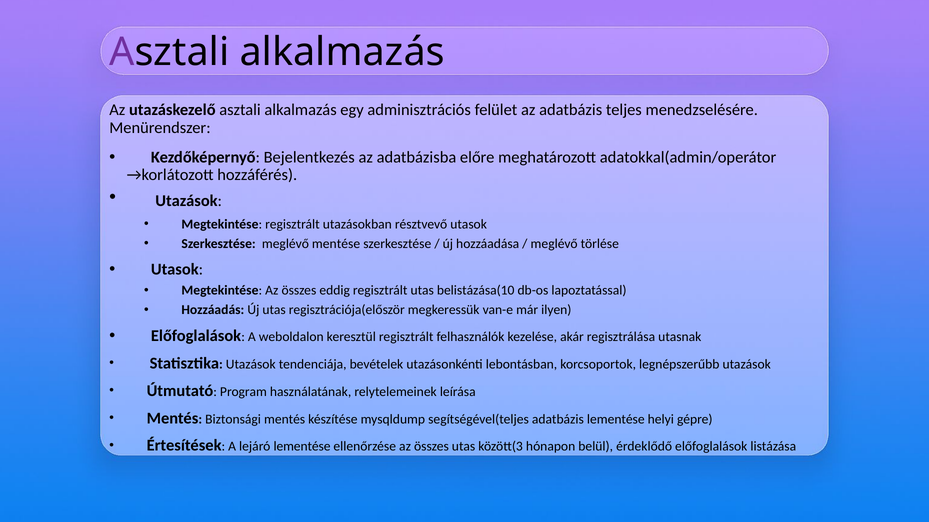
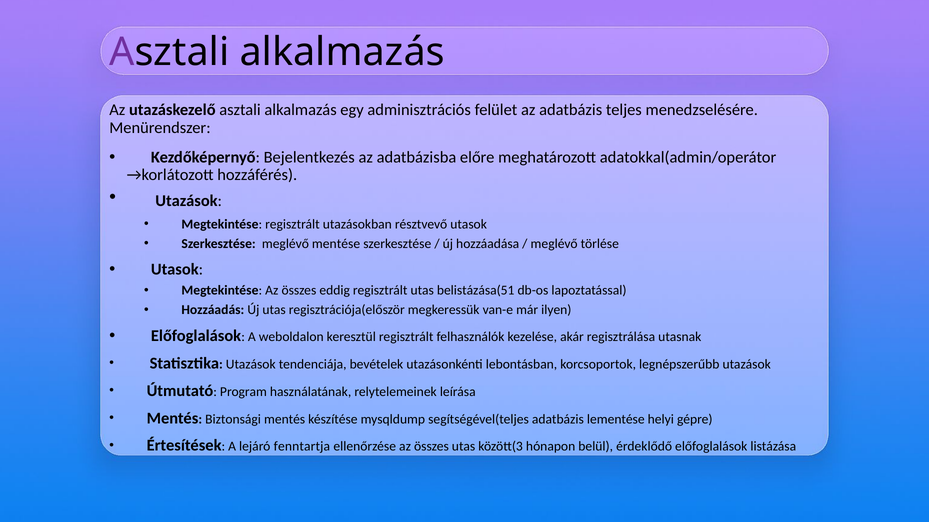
belistázása(10: belistázása(10 -> belistázása(51 (476, 291)
lejáró lementése: lementése -> fenntartja (302, 447)
